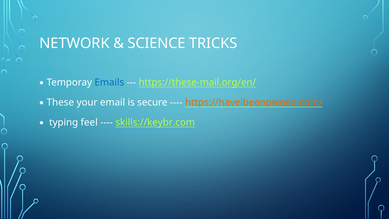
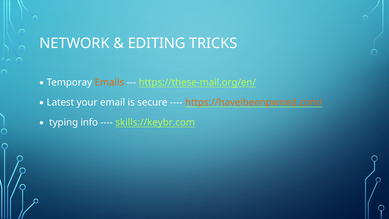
SCIENCE: SCIENCE -> EDITING (157, 43)
Emails colour: blue -> orange (109, 82)
These: These -> Latest (60, 102)
feel: feel -> info (89, 122)
